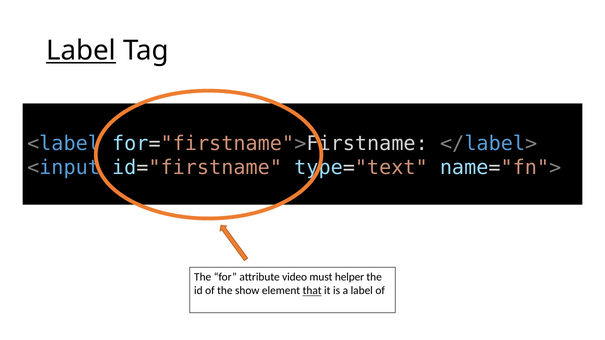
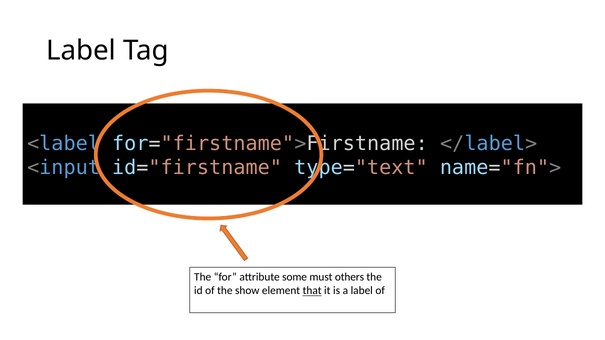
Label underline: present -> none (81, 51)
video: video -> some (295, 277)
helper: helper -> others (350, 277)
